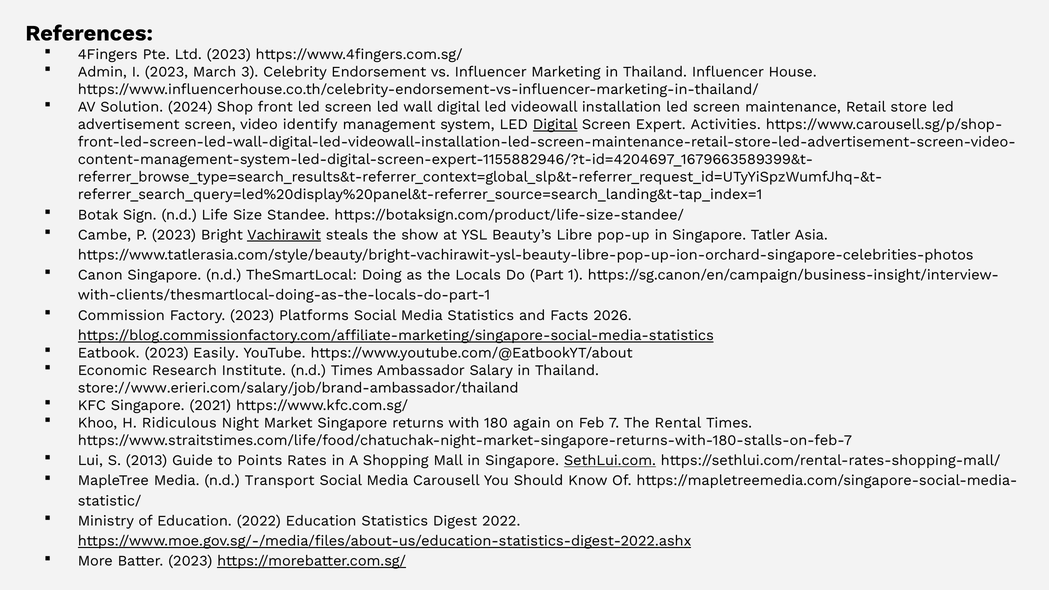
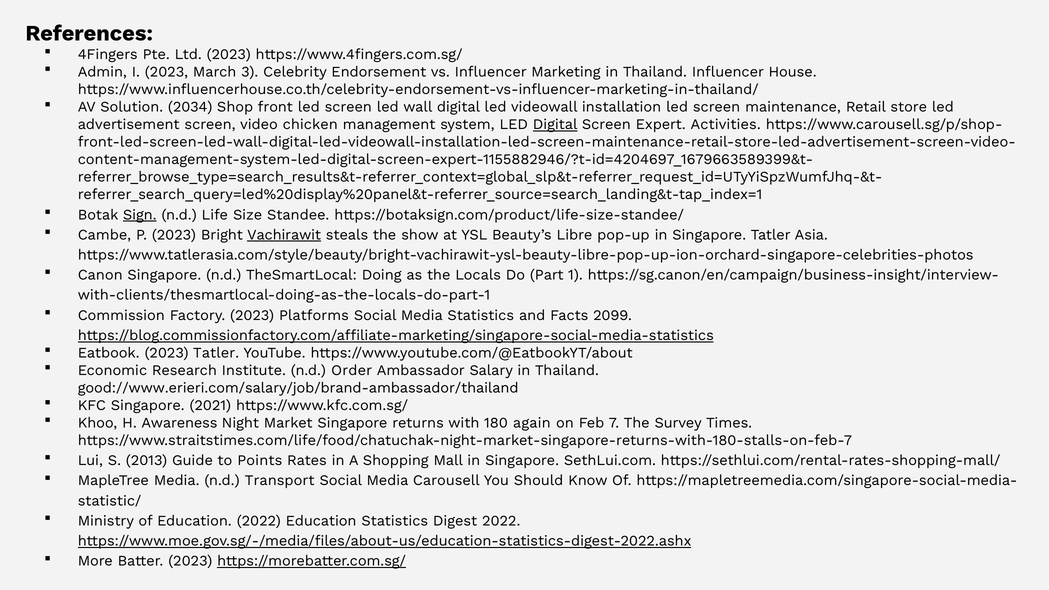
2024: 2024 -> 2034 (190, 107)
identify: identify -> chicken (310, 125)
Sign underline: none -> present (140, 215)
2026: 2026 -> 2099 (613, 315)
2023 Easily: Easily -> Tatler (216, 353)
n.d Times: Times -> Order (352, 370)
store://www.erieri.com/salary/job/brand-ambassador/thailand: store://www.erieri.com/salary/job/brand-ambassador/thailand -> good://www.erieri.com/salary/job/brand-ambassador/thailand (298, 388)
Ridiculous: Ridiculous -> Awareness (179, 423)
Rental: Rental -> Survey (678, 423)
SethLui.com underline: present -> none (610, 461)
